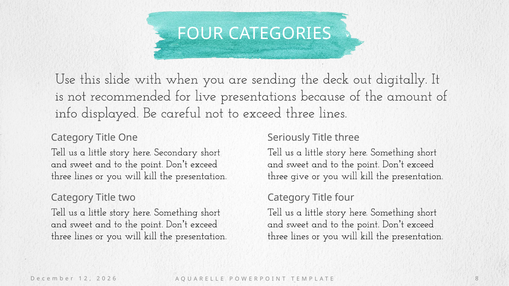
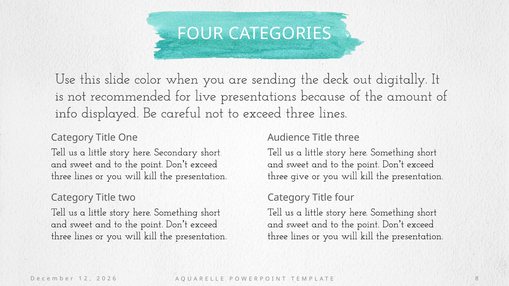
with: with -> color (148, 79)
Seriously: Seriously -> Audience (289, 138)
